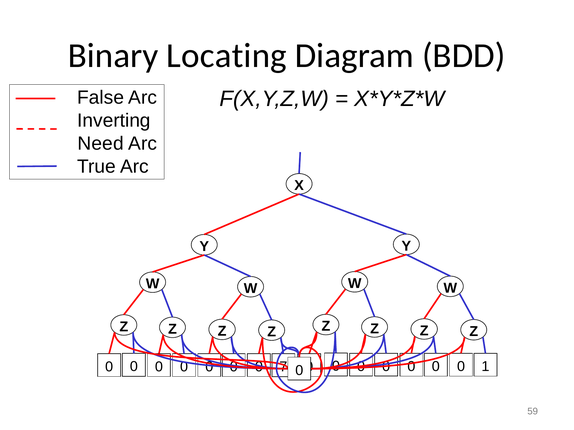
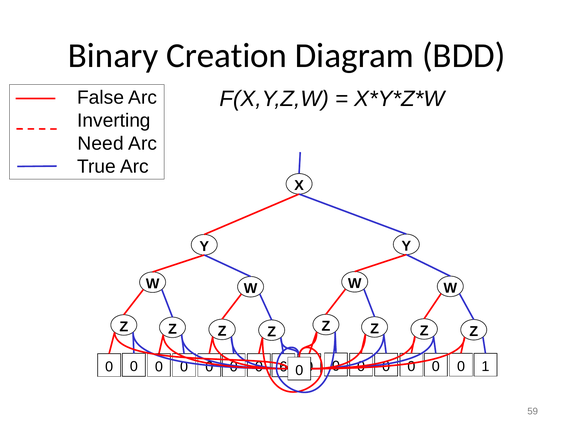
Locating: Locating -> Creation (227, 56)
7: 7 -> 6 (283, 367)
